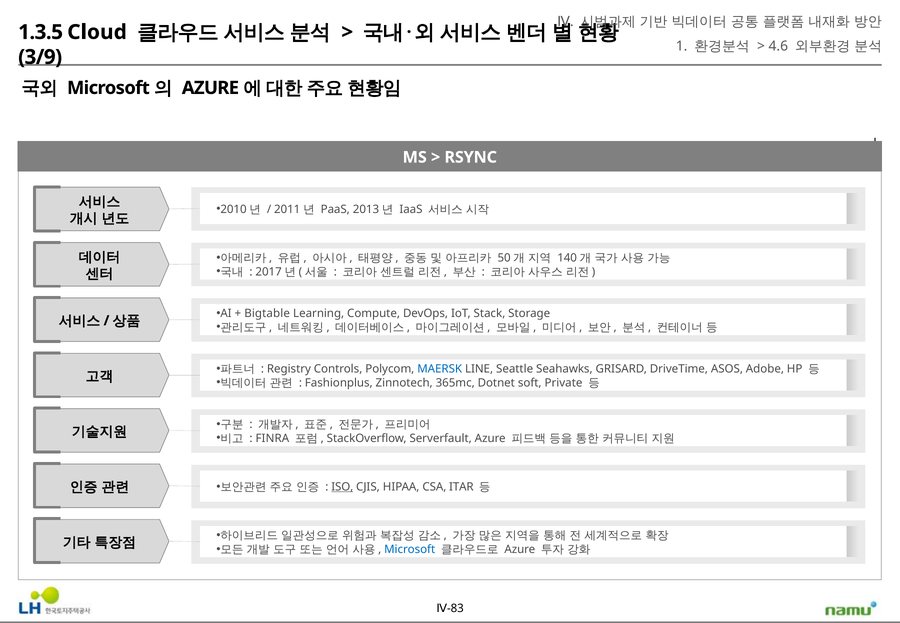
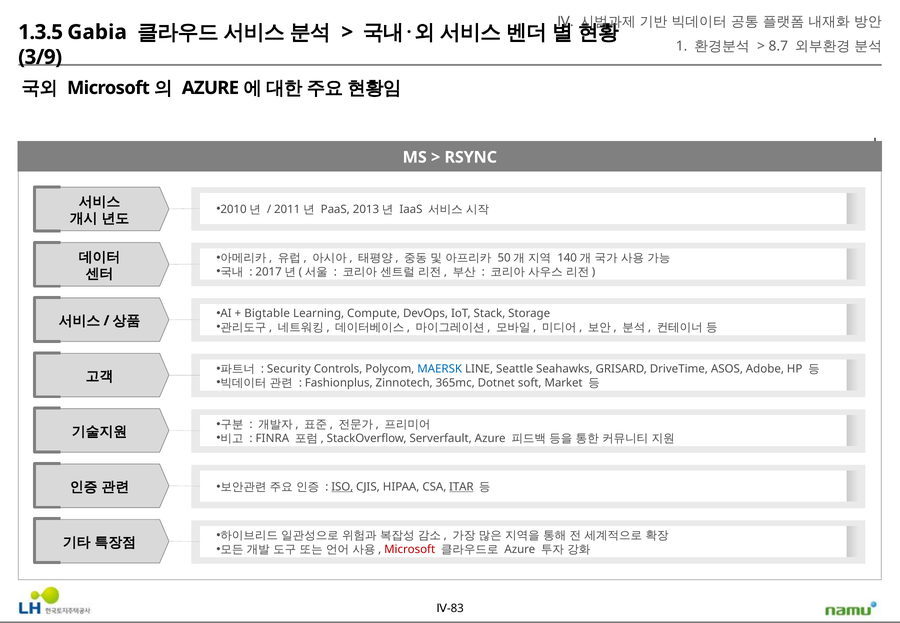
Cloud: Cloud -> Gabia (97, 32)
4.6: 4.6 -> 8.7 (778, 46)
Registry: Registry -> Security (289, 369)
Private: Private -> Market (564, 383)
ITAR underline: none -> present (461, 487)
Microsoft colour: blue -> red (410, 549)
